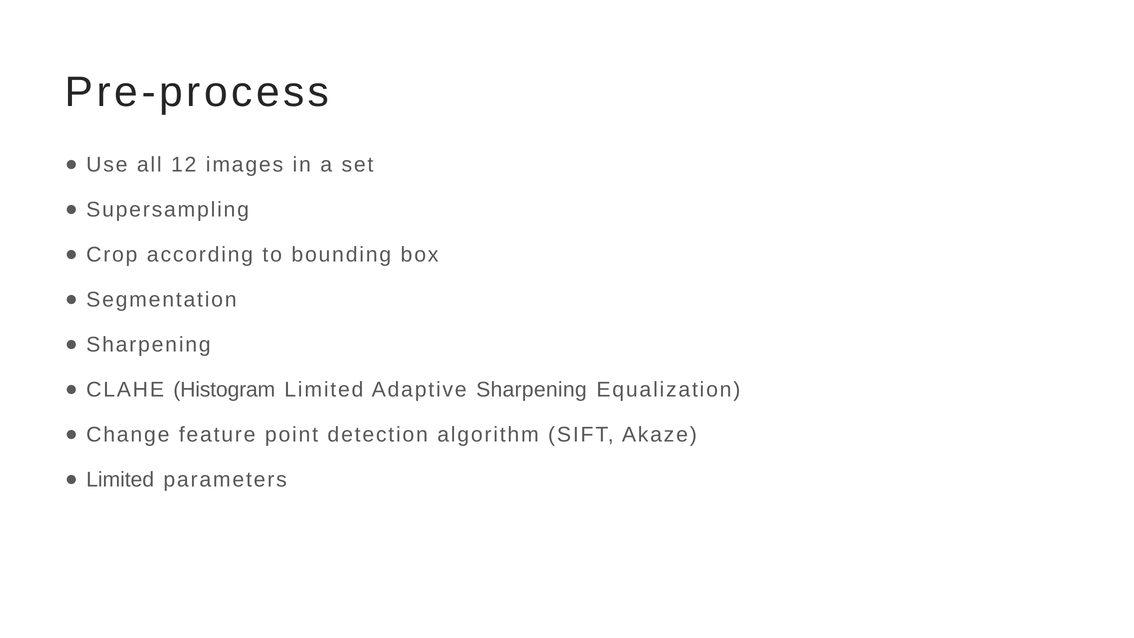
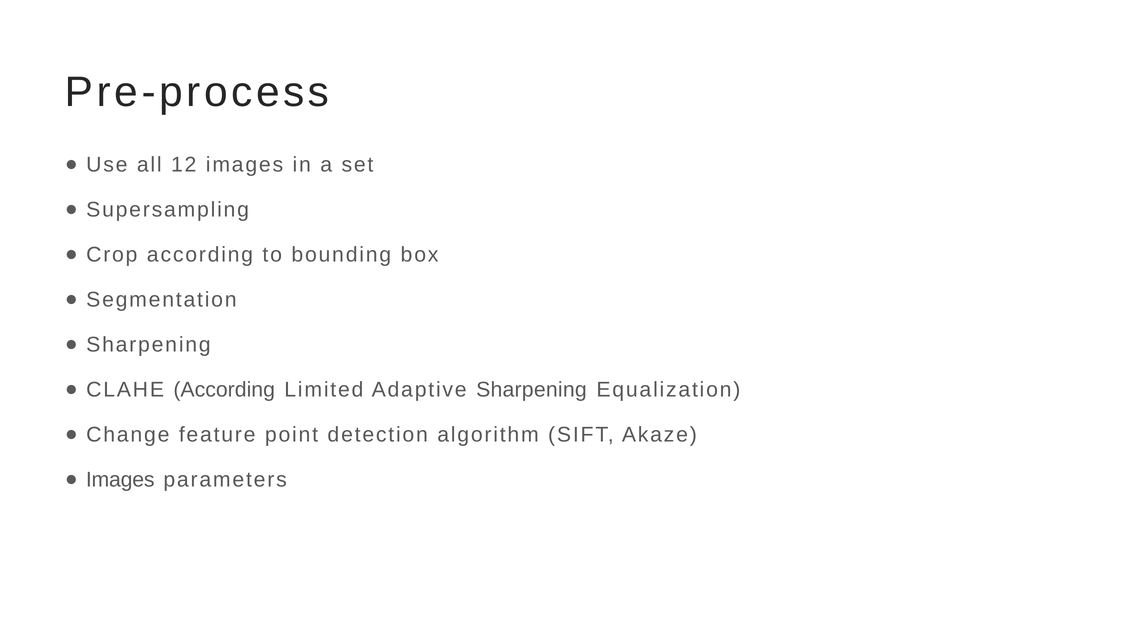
CLAHE Histogram: Histogram -> According (224, 390)
Limited: Limited -> Images (120, 480)
